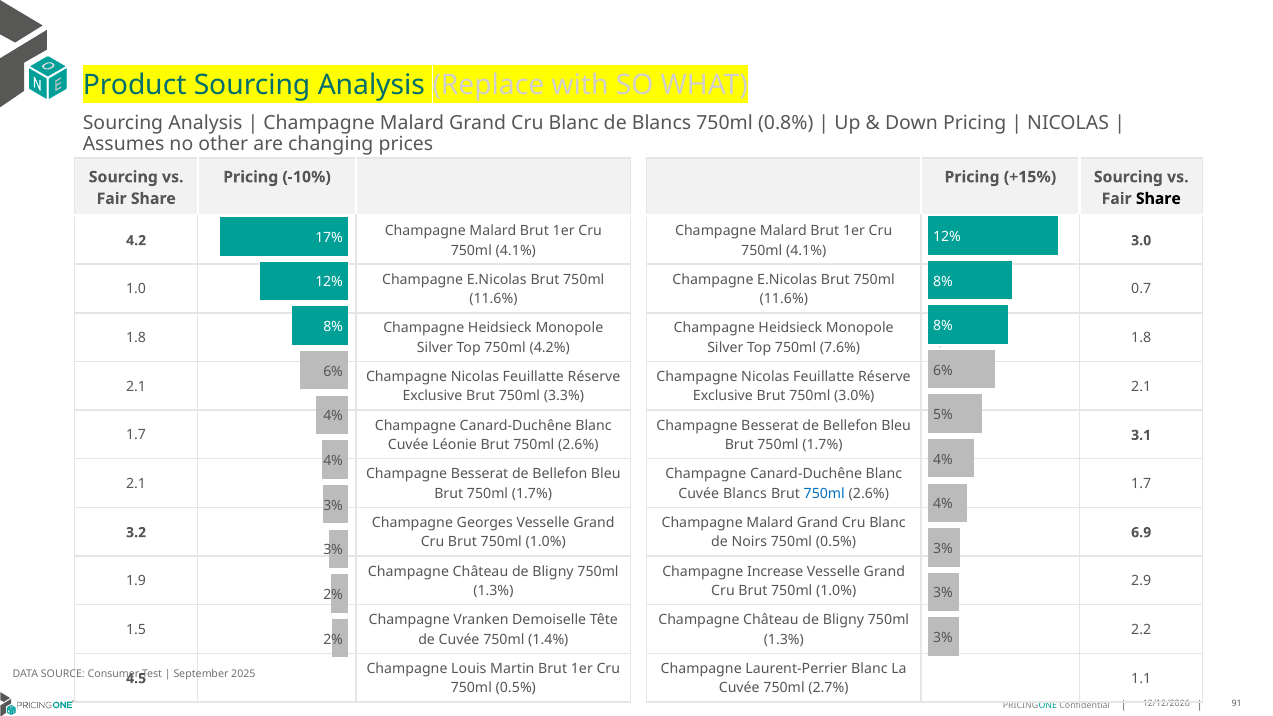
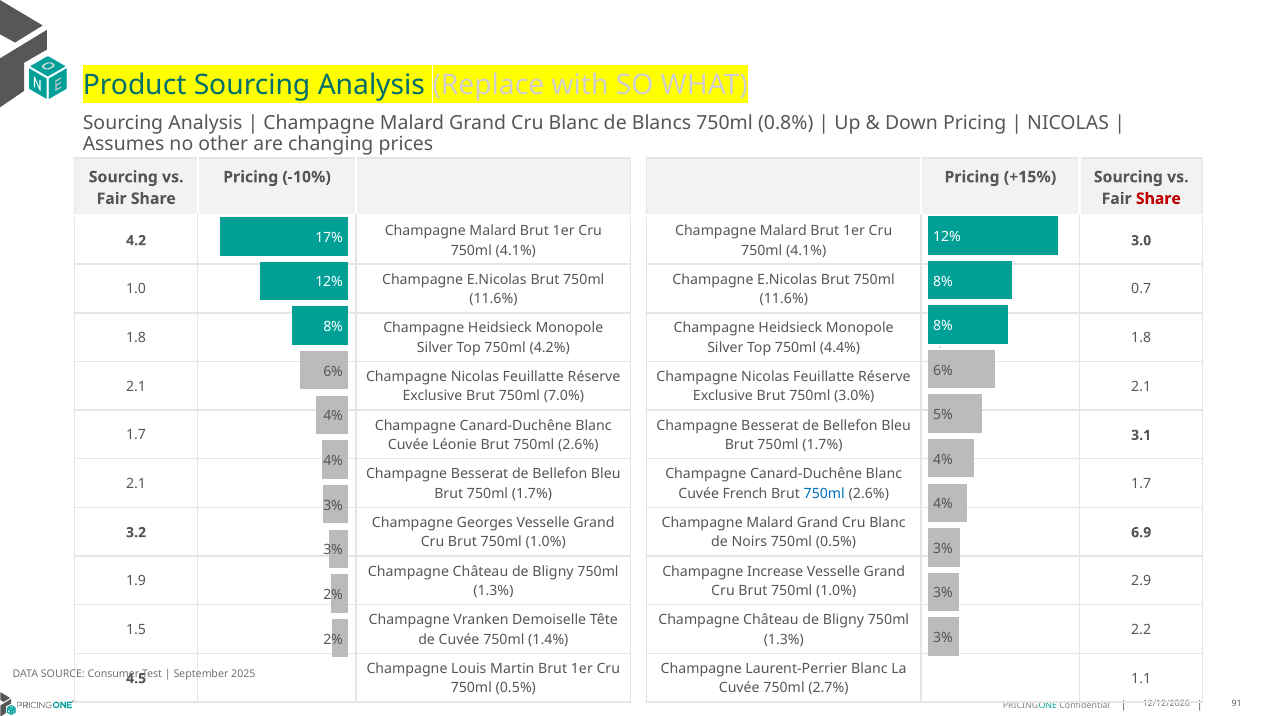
Share colour: black -> red (1158, 199)
7.6%: 7.6% -> 4.4% (840, 348)
3.3%: 3.3% -> 7.0% (564, 396)
Cuvée Blancs: Blancs -> French (745, 494)
